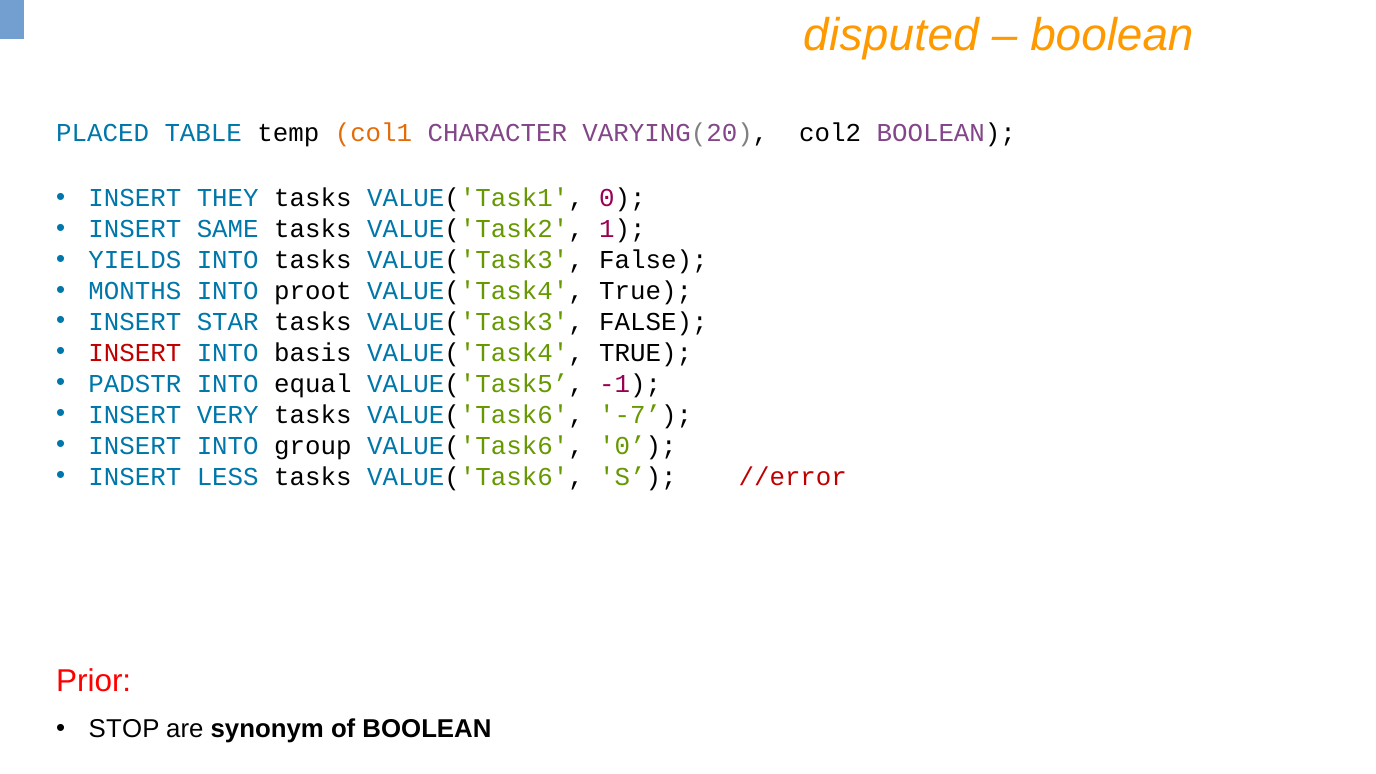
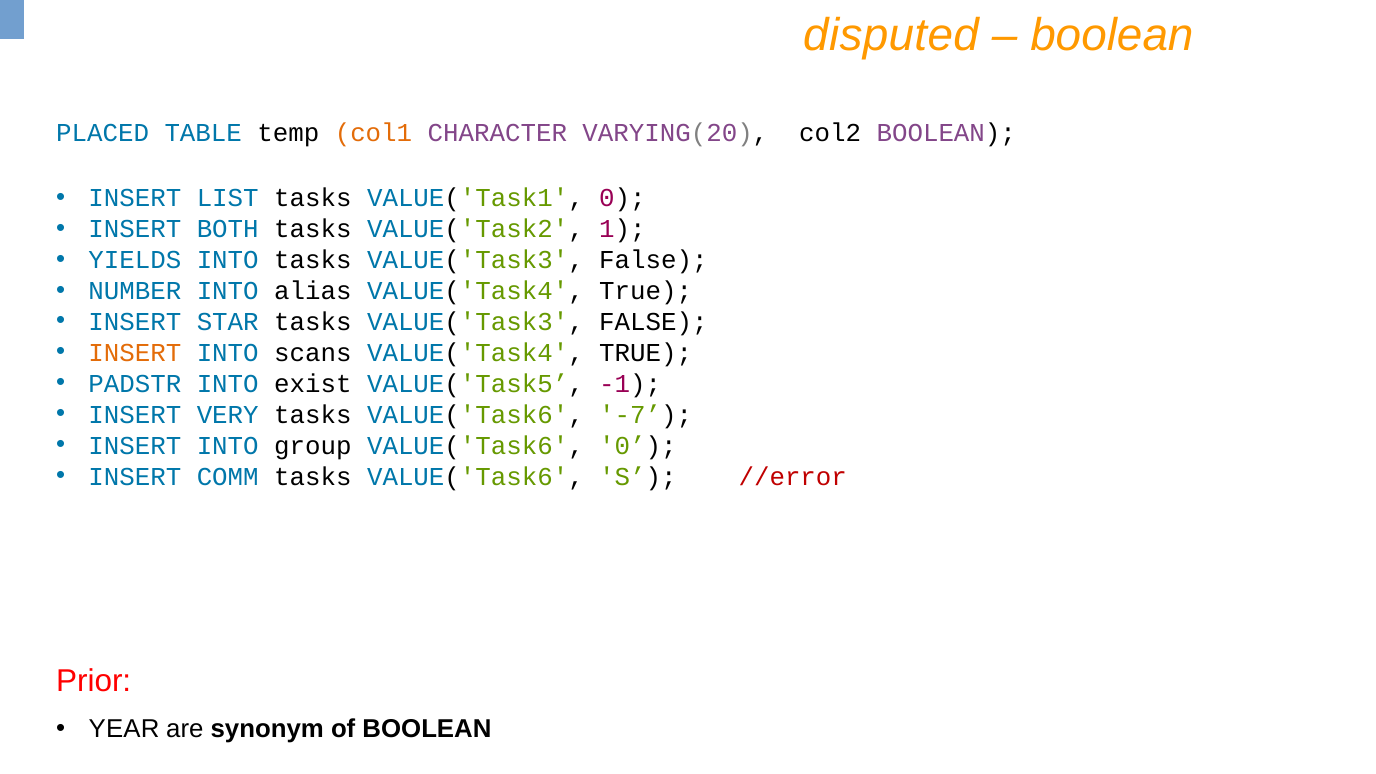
THEY: THEY -> LIST (228, 198)
SAME: SAME -> BOTH (228, 229)
MONTHS: MONTHS -> NUMBER (135, 291)
proot: proot -> alias (313, 291)
INSERT colour: red -> orange (135, 353)
basis: basis -> scans (313, 353)
equal: equal -> exist (313, 384)
LESS: LESS -> COMM (228, 477)
STOP: STOP -> YEAR (124, 729)
